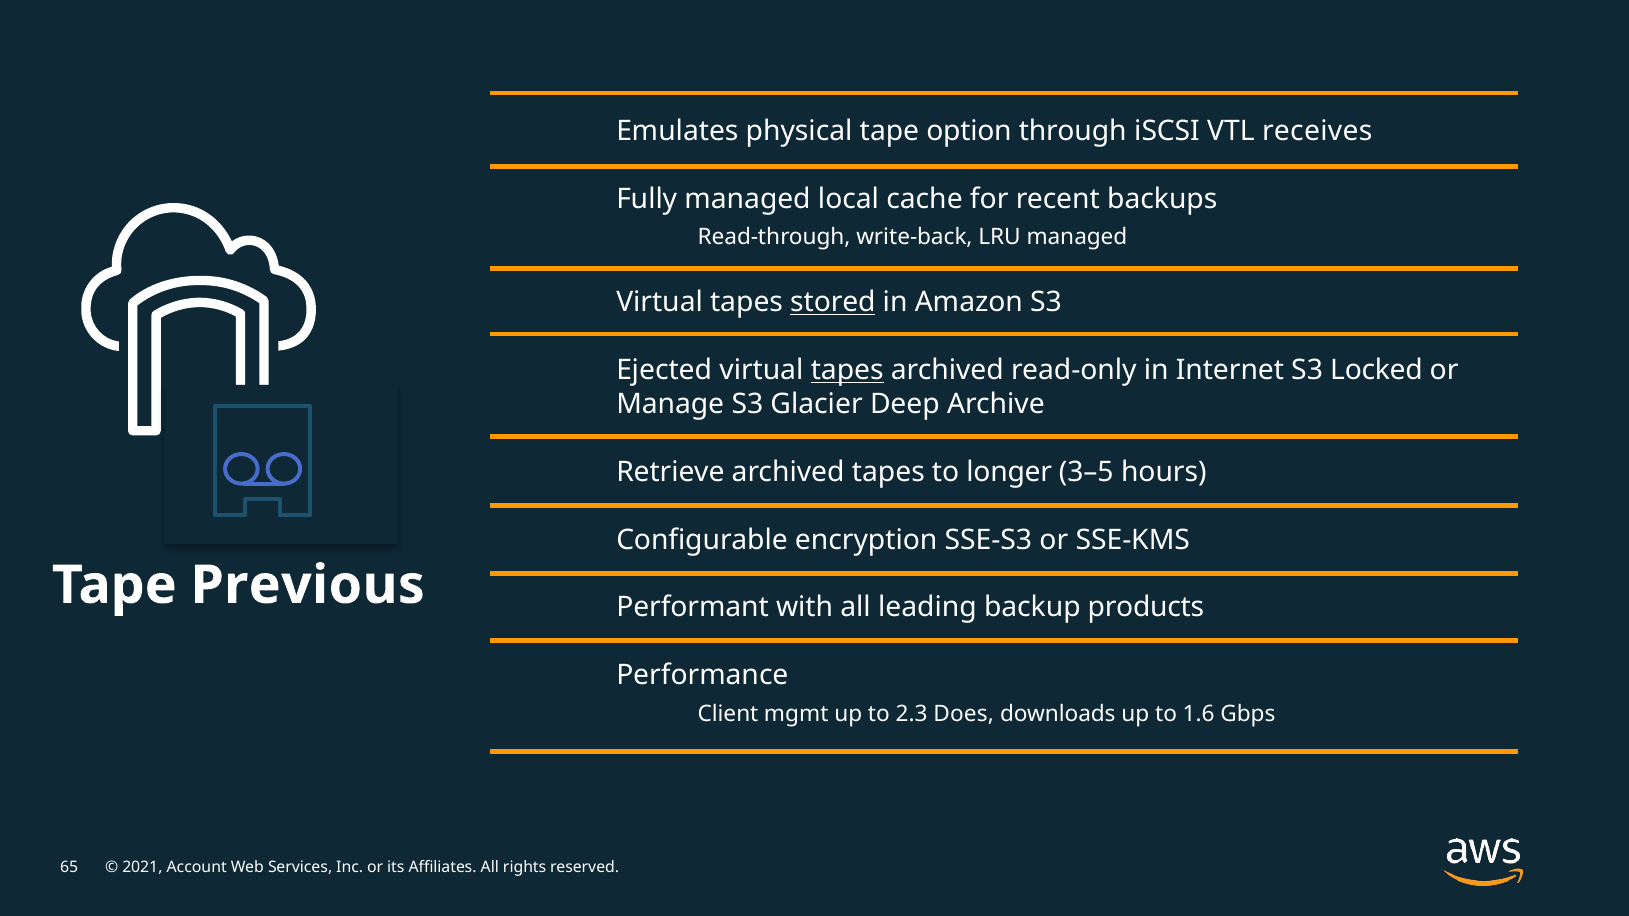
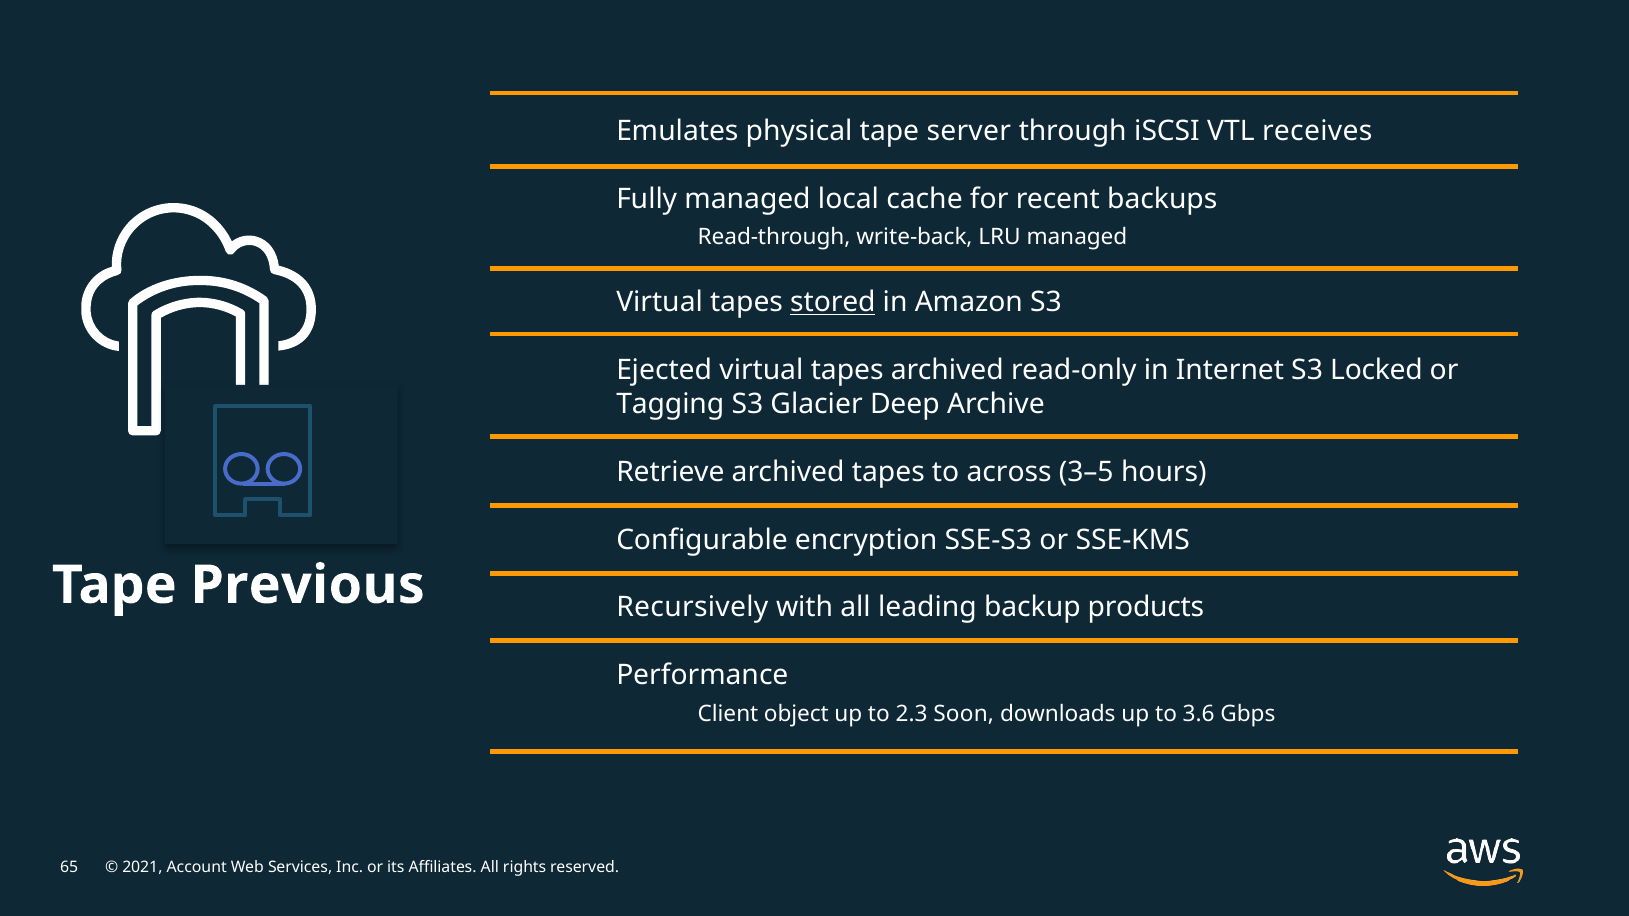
option: option -> server (969, 131)
tapes underline: present -> none (847, 370)
Manage: Manage -> Tagging (670, 404)
longer: longer -> across (1009, 472)
Performant: Performant -> Recursively (692, 608)
mgmt: mgmt -> object (796, 714)
Does: Does -> Soon (964, 714)
1.6: 1.6 -> 3.6 (1199, 714)
